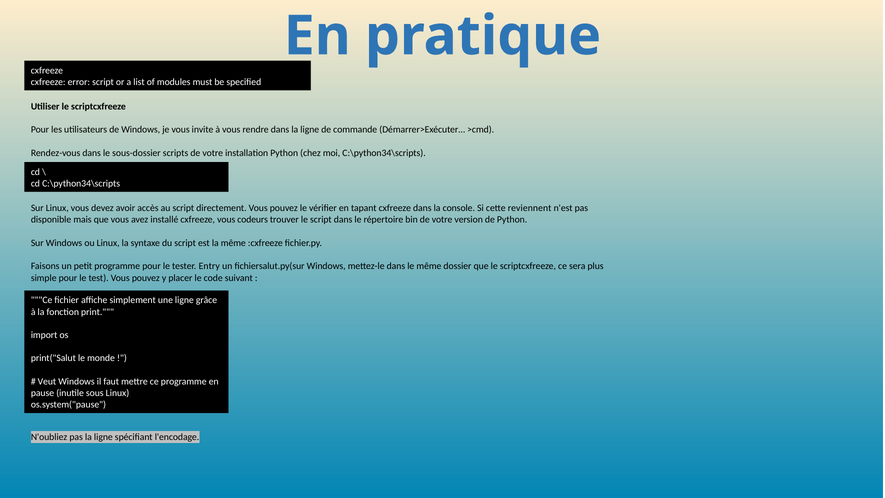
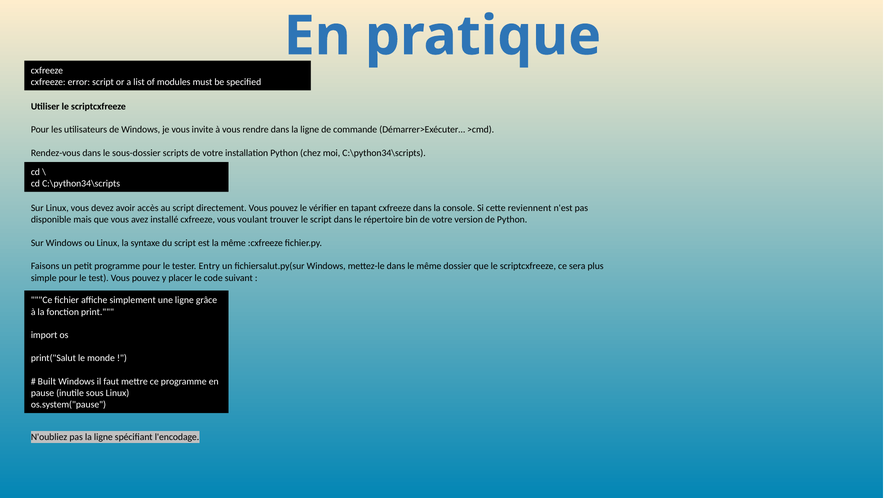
codeurs: codeurs -> voulant (253, 220)
Veut: Veut -> Built (47, 381)
